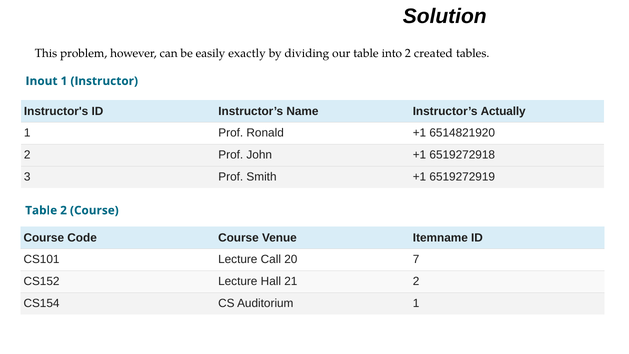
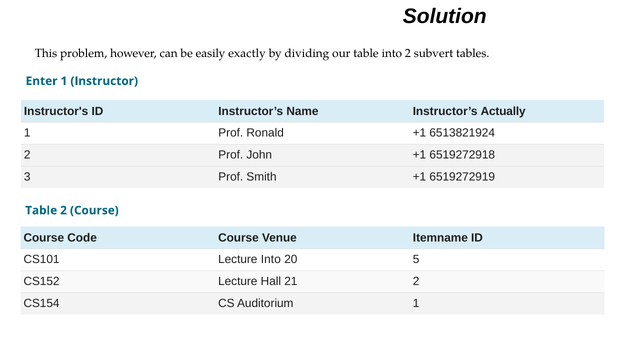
created: created -> subvert (433, 53)
Inout: Inout -> Enter (42, 81)
6514821920: 6514821920 -> 6513821924 (462, 133)
Lecture Call: Call -> Into (271, 259)
7: 7 -> 5 (416, 259)
